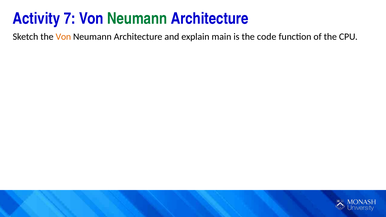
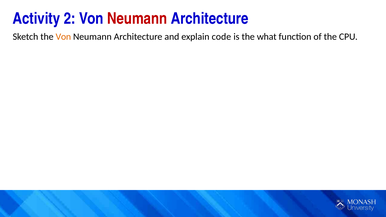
7: 7 -> 2 (70, 18)
Neumann colour: green -> red (137, 18)
main: main -> code (221, 37)
code: code -> what (267, 37)
